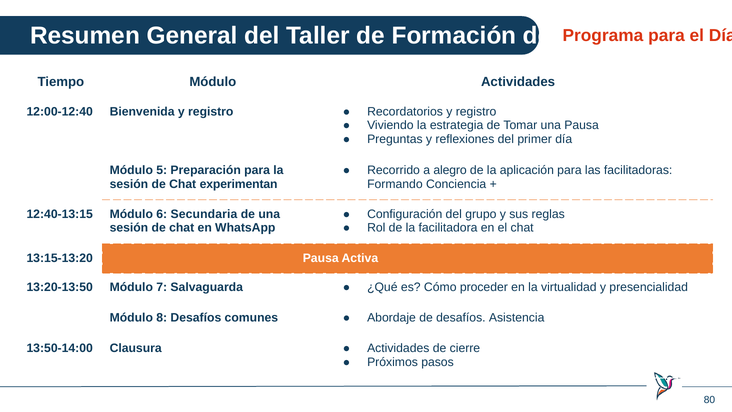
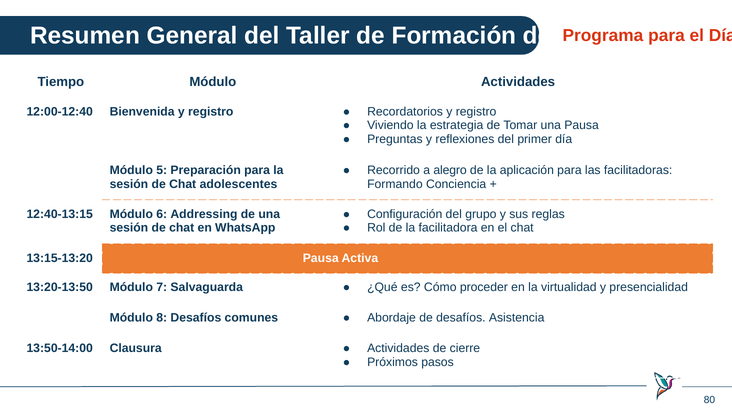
experimentan: experimentan -> adolescentes (239, 184)
Secundaria: Secundaria -> Addressing (204, 214)
